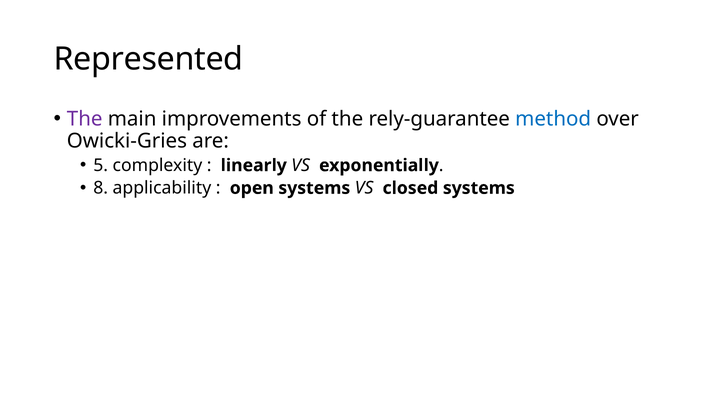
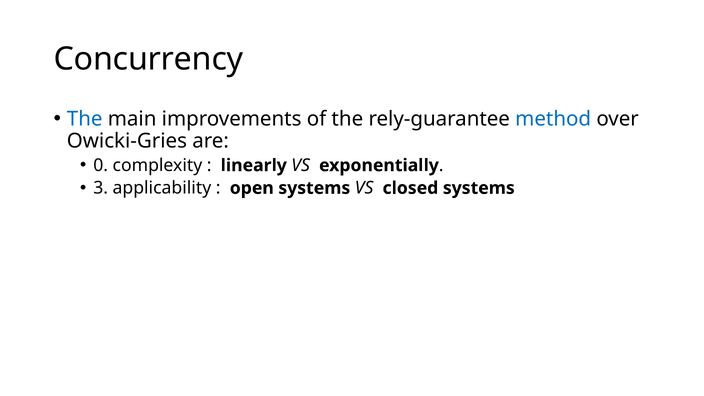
Represented: Represented -> Concurrency (148, 59)
The colour: purple -> blue (85, 119)
5: 5 -> 0 (101, 165)
8: 8 -> 3 (101, 188)
